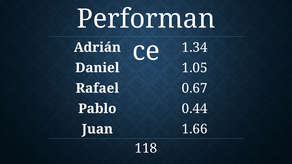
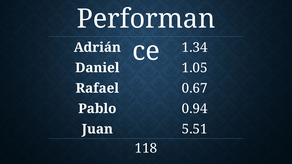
0.44: 0.44 -> 0.94 (195, 109)
1.66: 1.66 -> 5.51 (195, 129)
